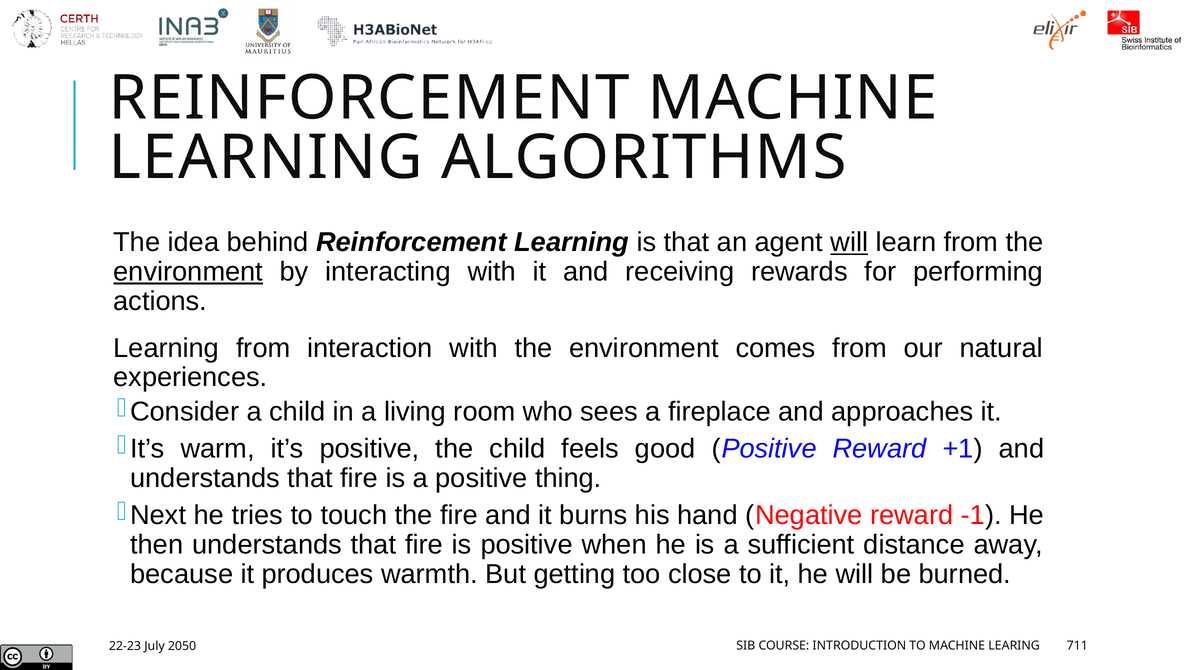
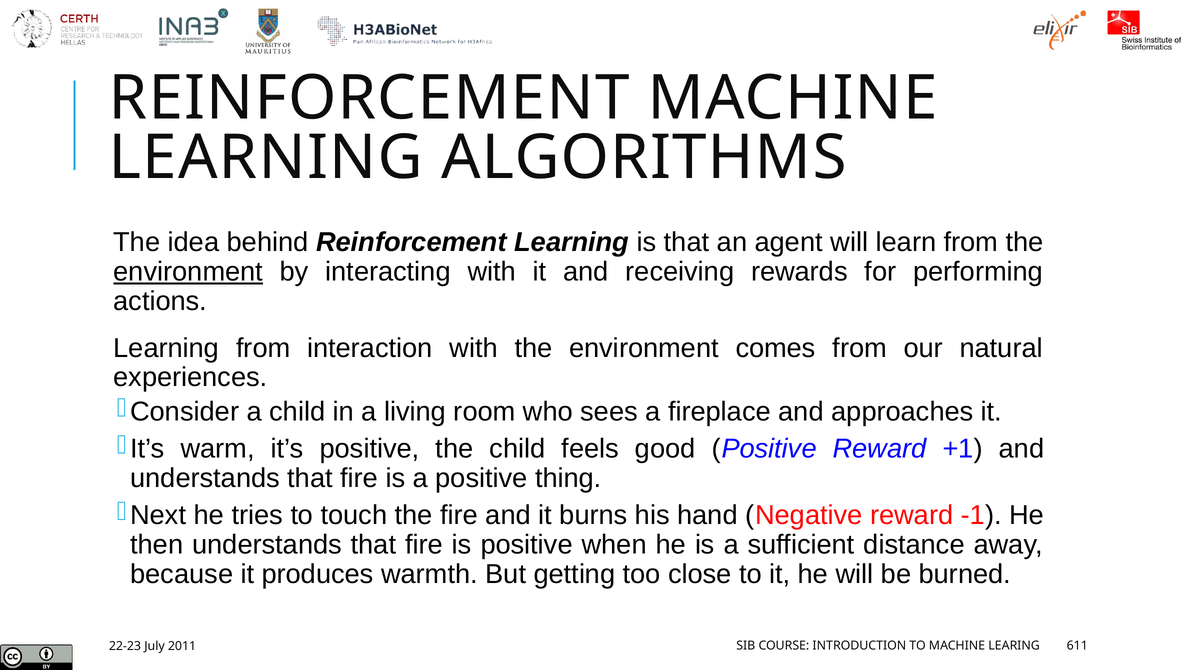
will underline: present -> none (849, 242)
711: 711 -> 611 (1077, 645)
2050: 2050 -> 2011 (182, 646)
